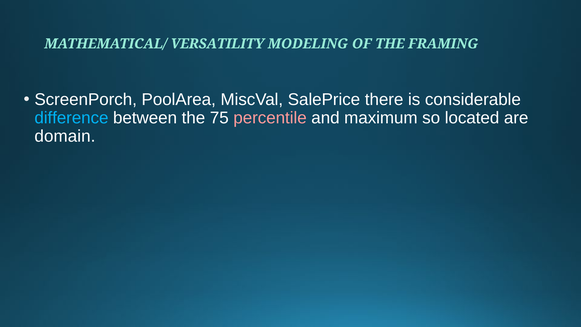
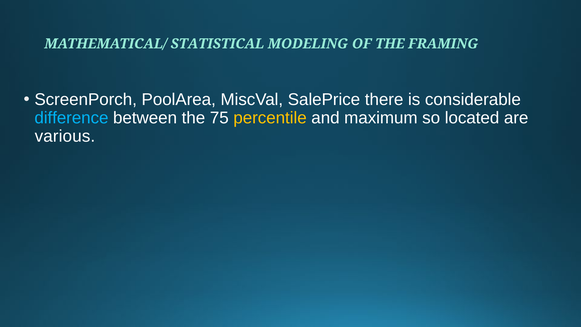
VERSATILITY: VERSATILITY -> STATISTICAL (217, 44)
percentile colour: pink -> yellow (270, 118)
domain: domain -> various (65, 136)
